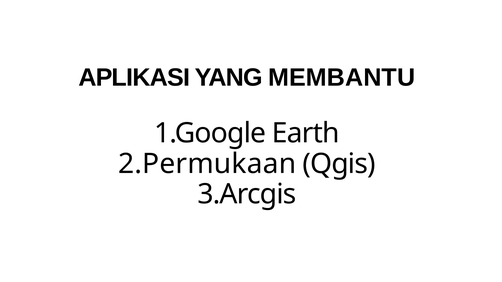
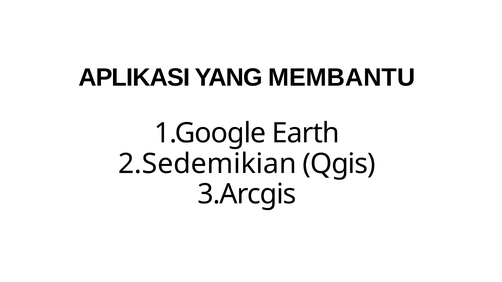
2.Permukaan: 2.Permukaan -> 2.Sedemikian (207, 164)
